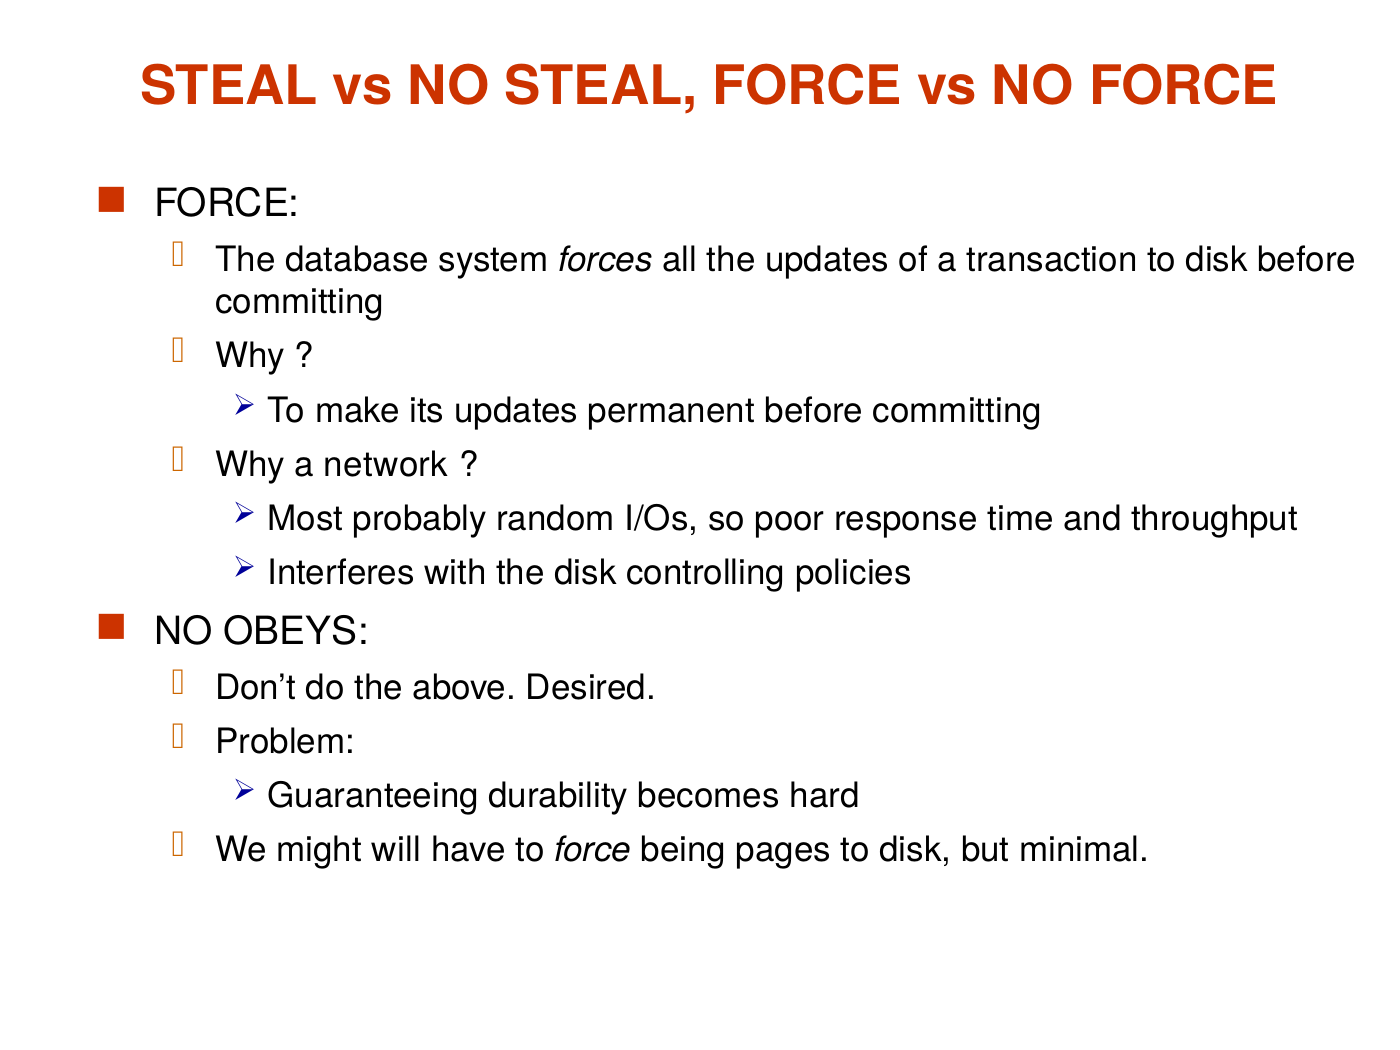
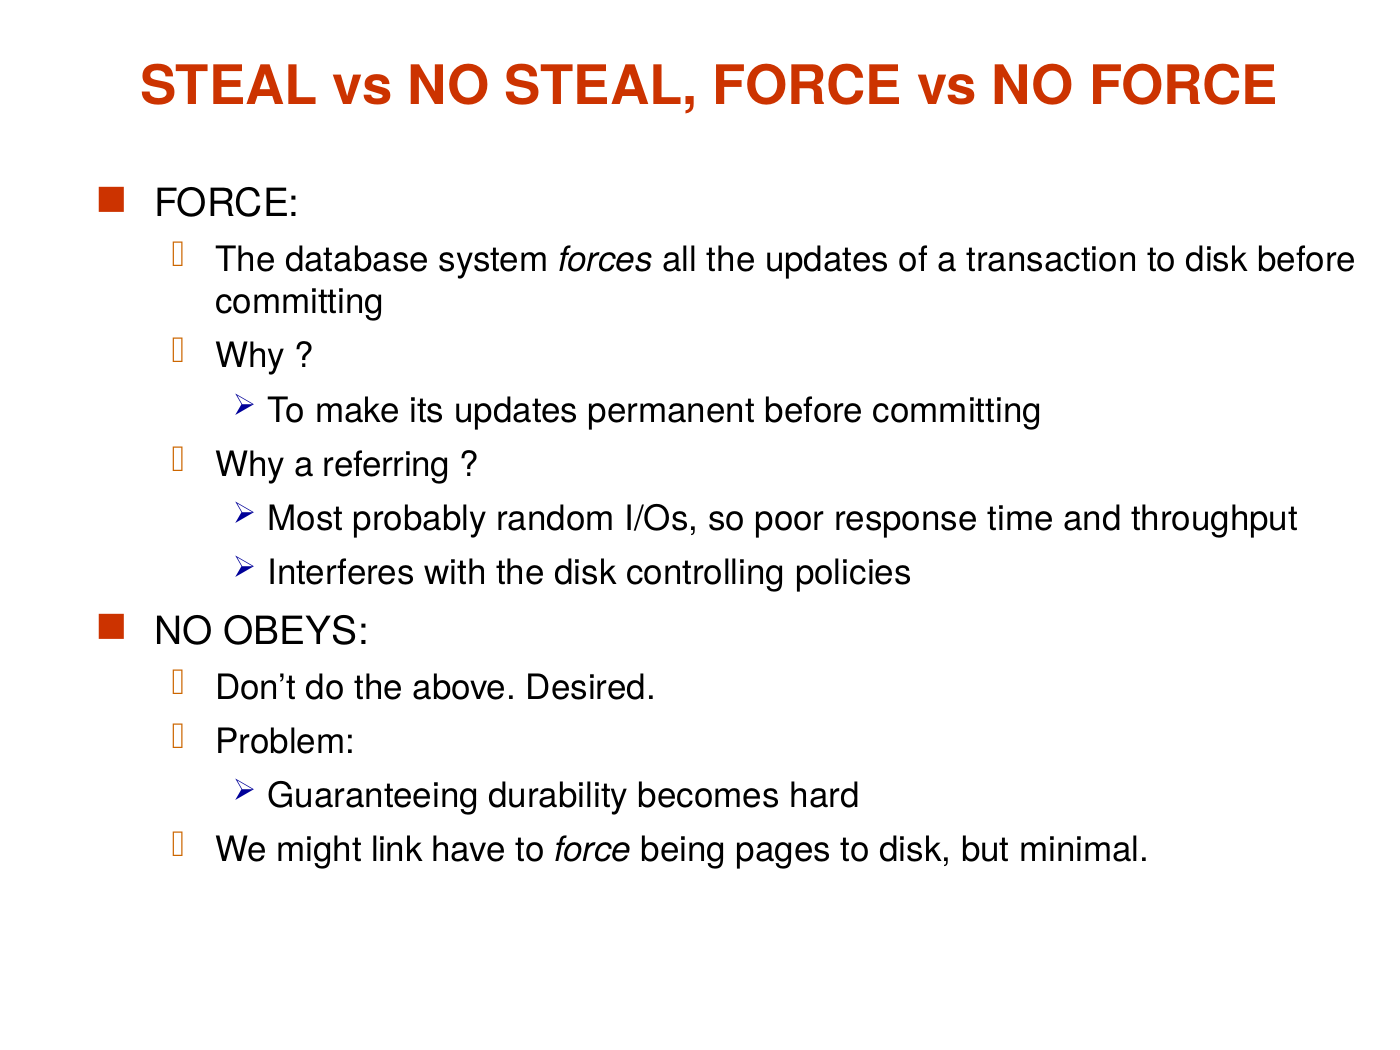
network: network -> referring (387, 465)
will: will -> link (397, 850)
